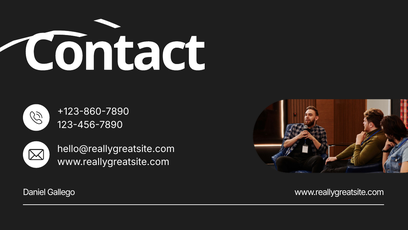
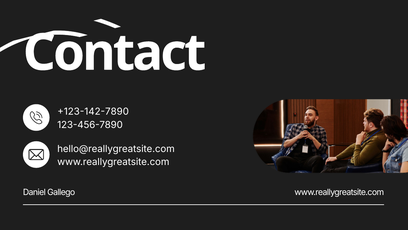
+123-860-7890: +123-860-7890 -> +123-142-7890 (93, 112)
